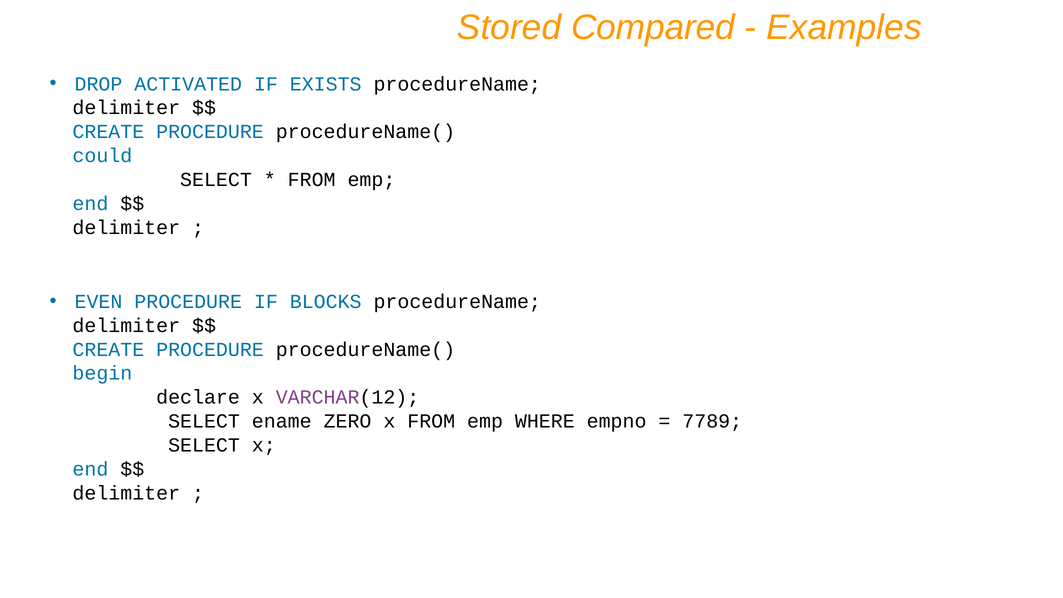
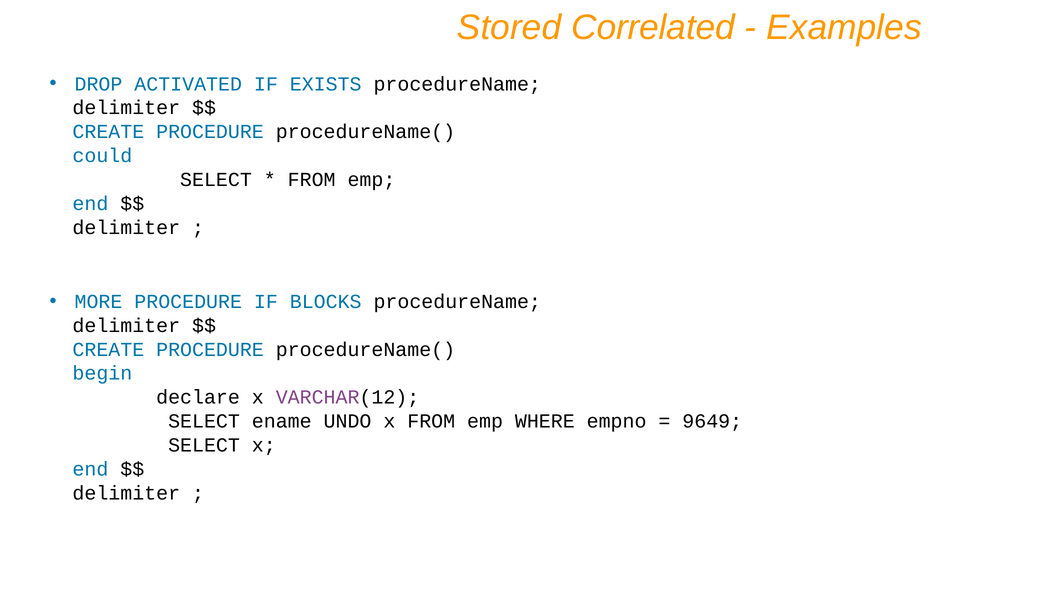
Compared: Compared -> Correlated (653, 28)
EVEN: EVEN -> MORE (98, 302)
ZERO: ZERO -> UNDO (348, 421)
7789: 7789 -> 9649 (712, 421)
